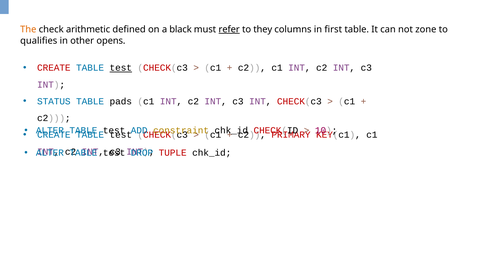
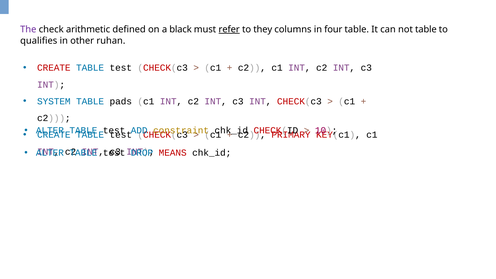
The colour: orange -> purple (28, 29)
first: first -> four (333, 29)
not zone: zone -> table (426, 29)
opens: opens -> ruhan (111, 41)
test underline: present -> none (121, 68)
STATUS: STATUS -> SYSTEM (54, 101)
TUPLE: TUPLE -> MEANS (173, 153)
